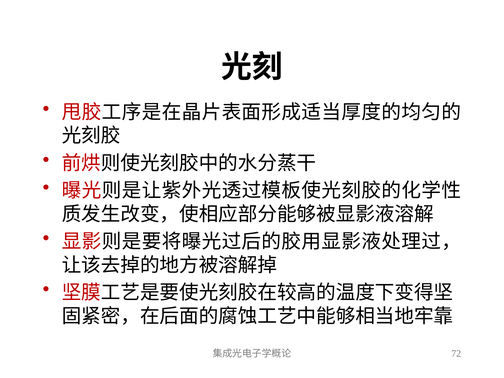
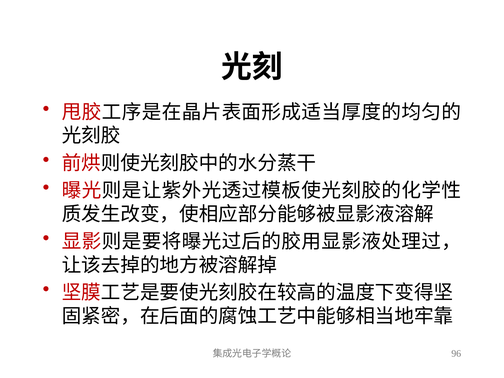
72: 72 -> 96 (456, 353)
